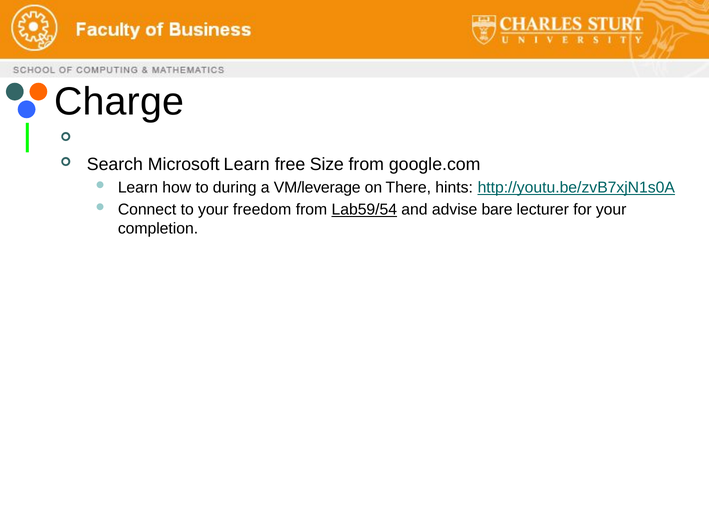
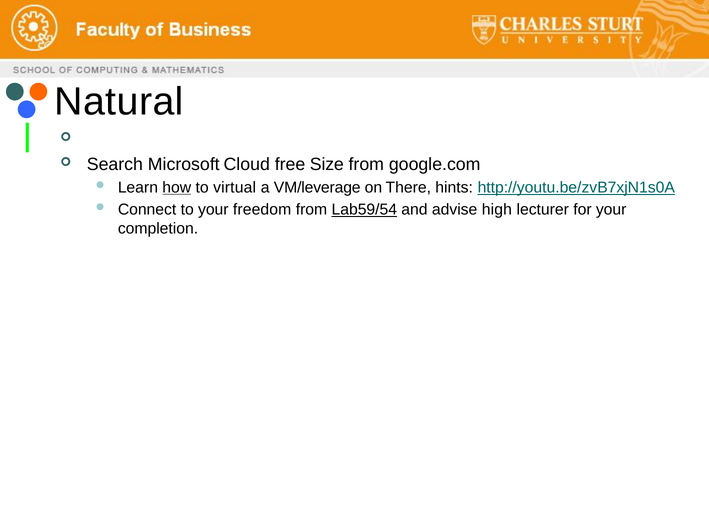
Charge: Charge -> Natural (119, 102)
Microsoft Learn: Learn -> Cloud (247, 164)
how underline: none -> present (177, 187)
during: during -> virtual (235, 187)
bare: bare -> high (497, 209)
